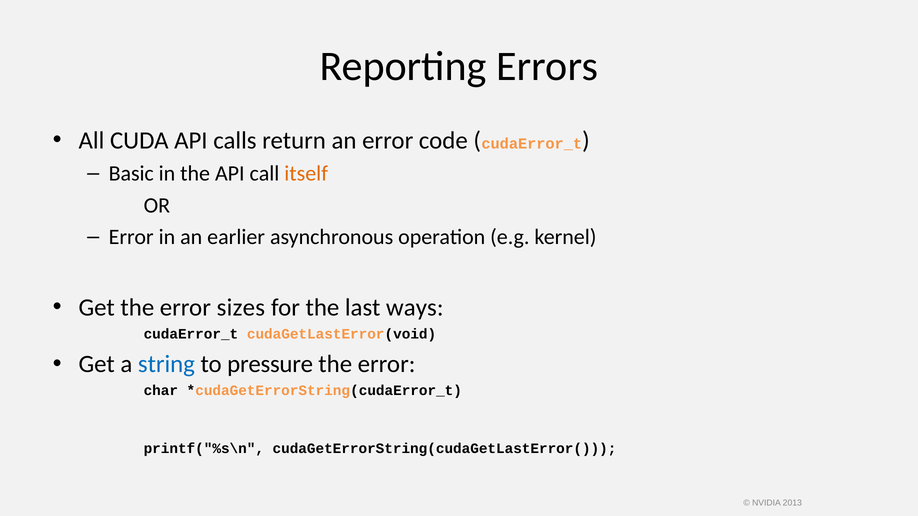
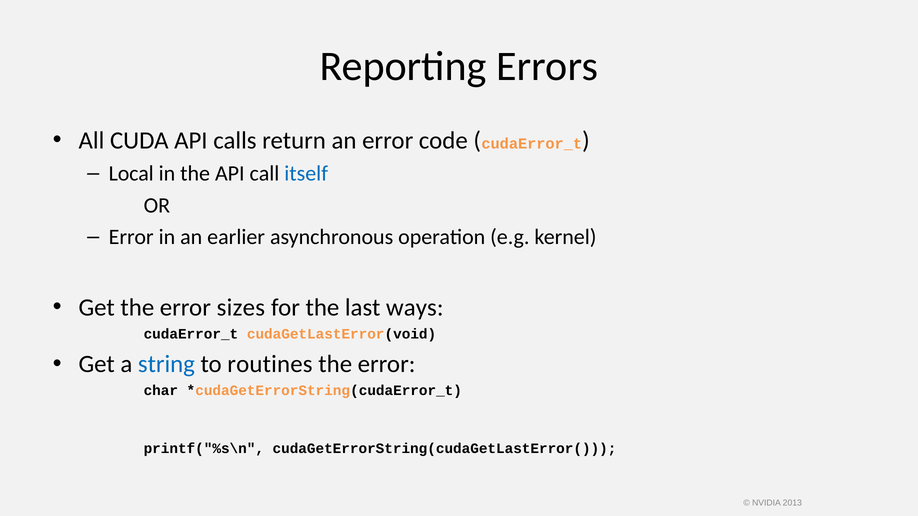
Basic: Basic -> Local (131, 174)
itself colour: orange -> blue (306, 174)
pressure: pressure -> routines (270, 364)
